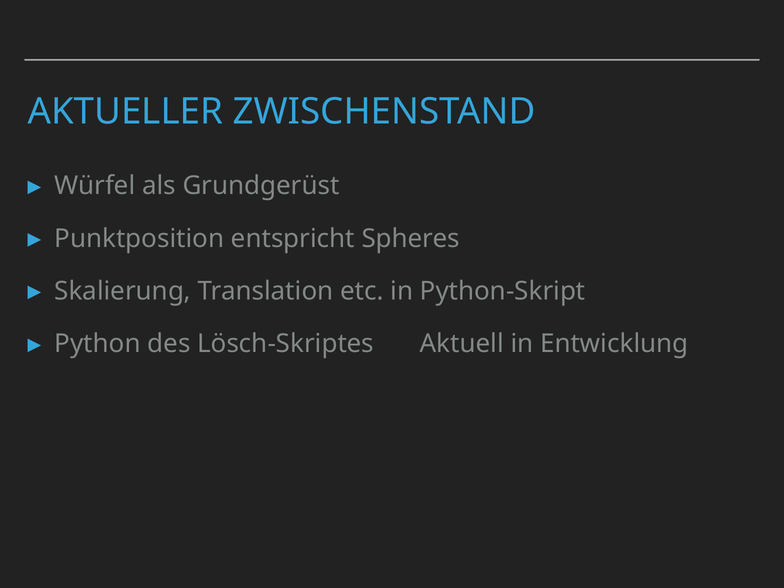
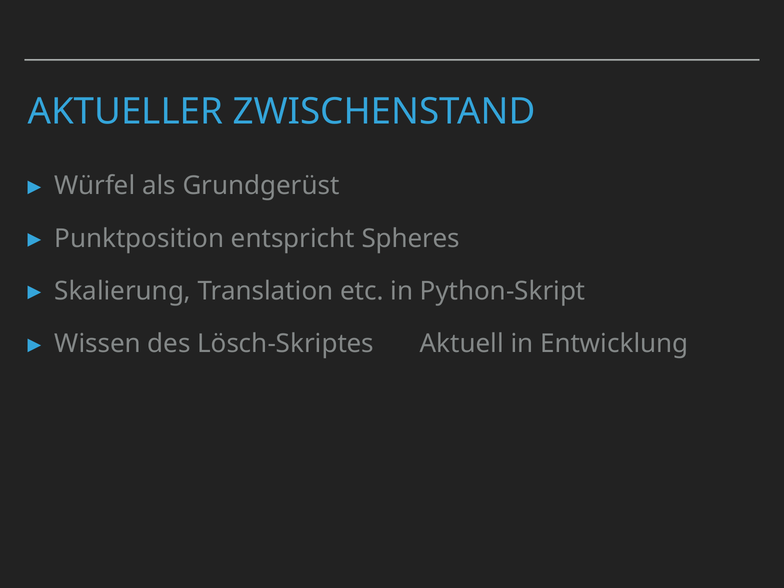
Python: Python -> Wissen (98, 344)
